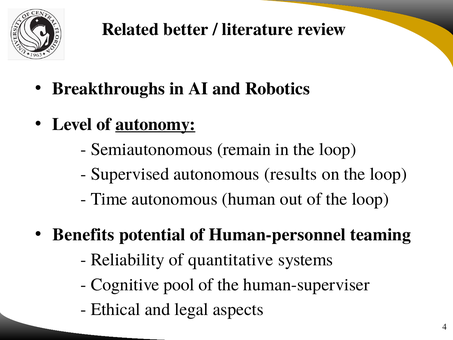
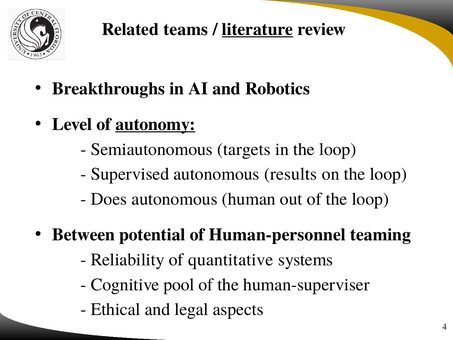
better: better -> teams (186, 29)
literature underline: none -> present (258, 29)
remain: remain -> targets (244, 149)
Time: Time -> Does (109, 199)
Benefits: Benefits -> Between (84, 234)
